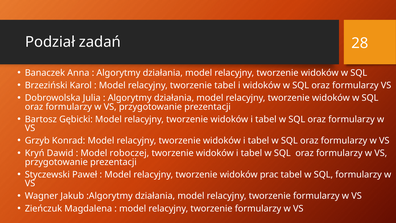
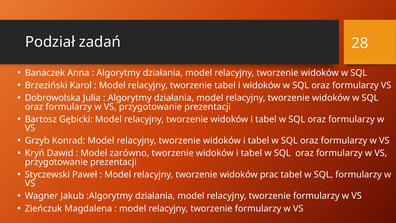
roboczej: roboczej -> zarówno (129, 153)
